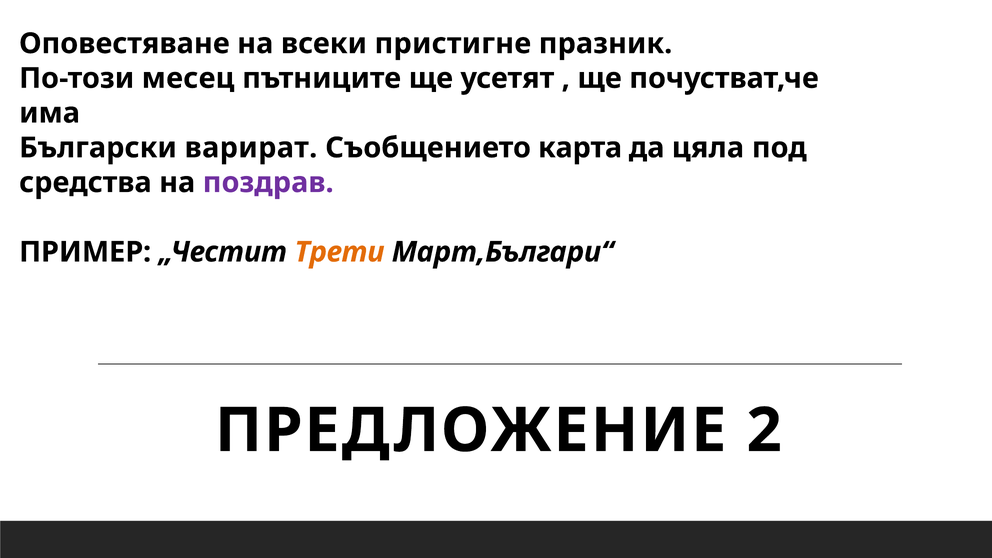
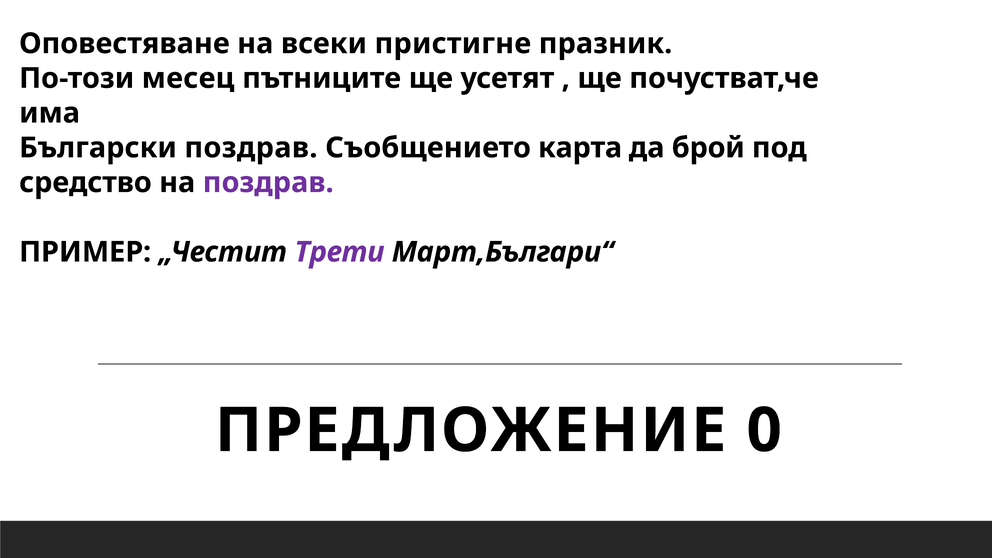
Български варират: варират -> поздрав (251, 148)
цяла: цяла -> брой (708, 148)
средства: средства -> средство (85, 183)
Трети colour: orange -> purple (340, 252)
2: 2 -> 0 (764, 431)
